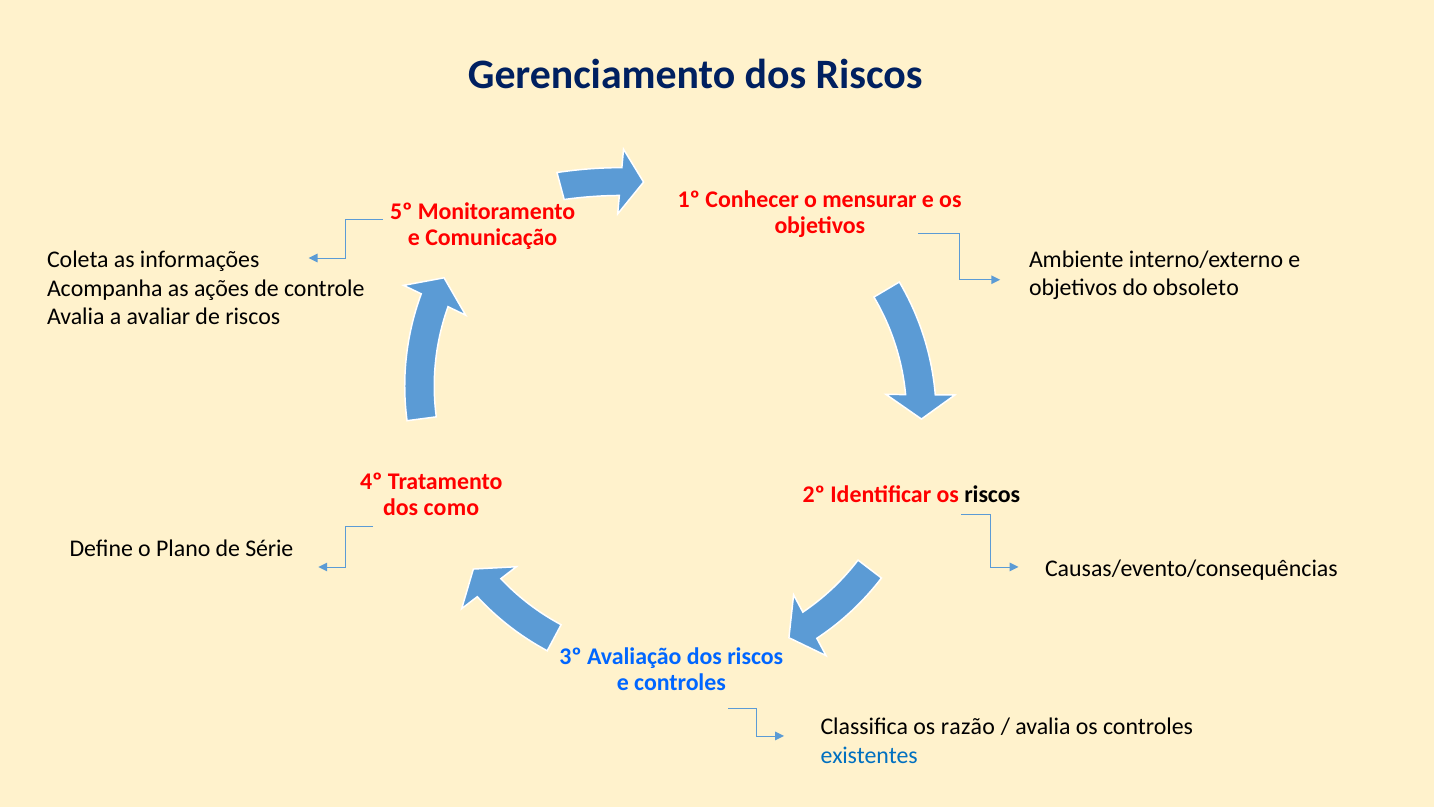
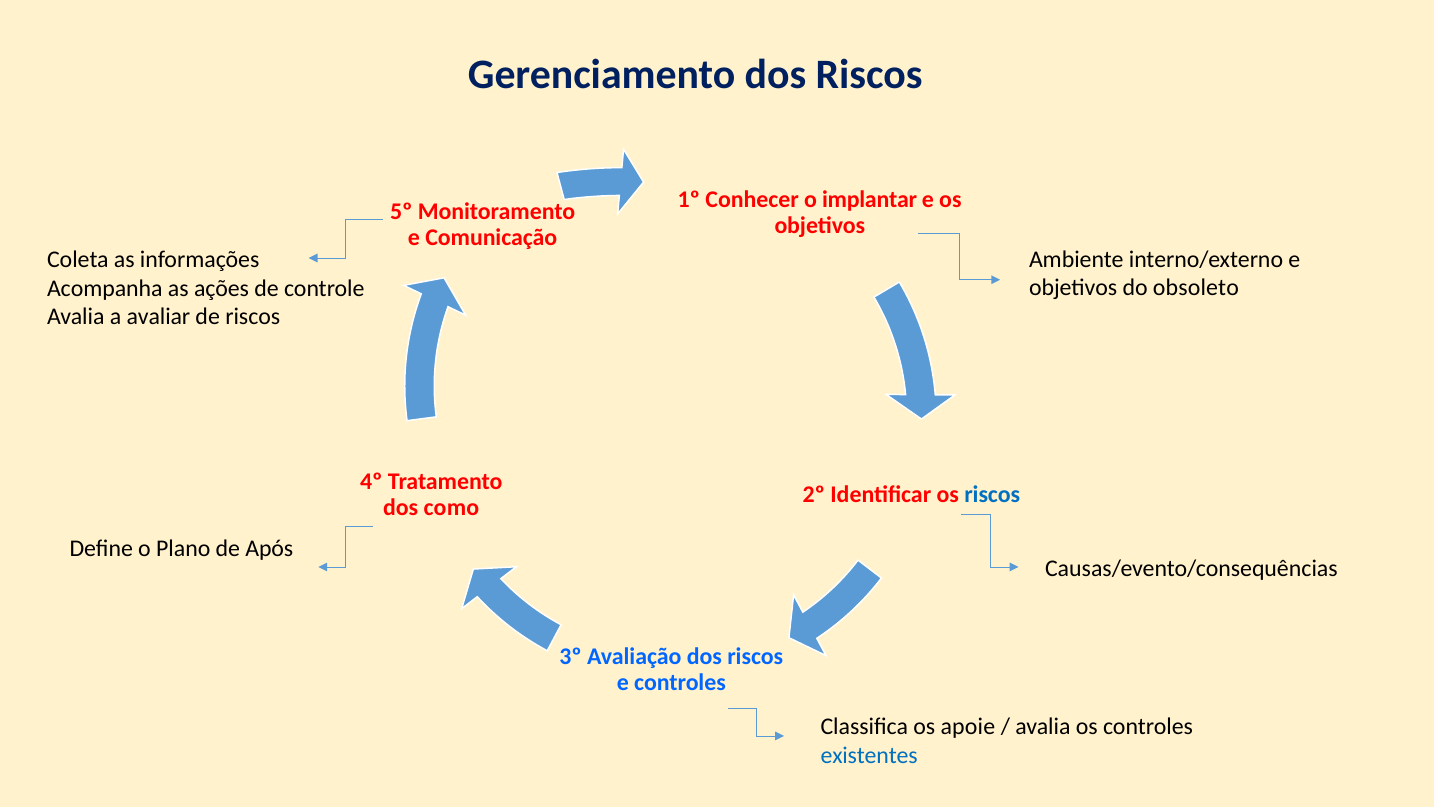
mensurar: mensurar -> implantar (870, 199)
riscos colour: black -> blue (992, 494)
Série: Série -> Após (269, 548)
razão: razão -> apoie (968, 726)
